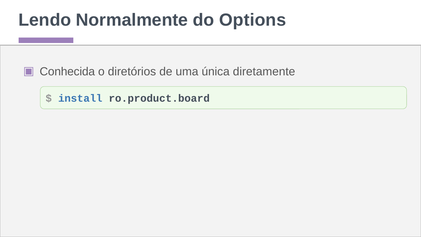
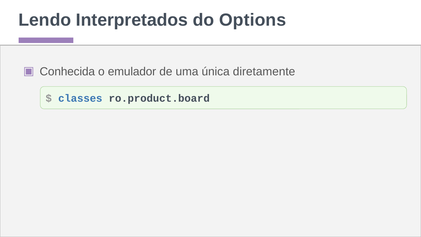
Normalmente: Normalmente -> Interpretados (132, 20)
diretórios: diretórios -> emulador (132, 72)
install: install -> classes (80, 98)
